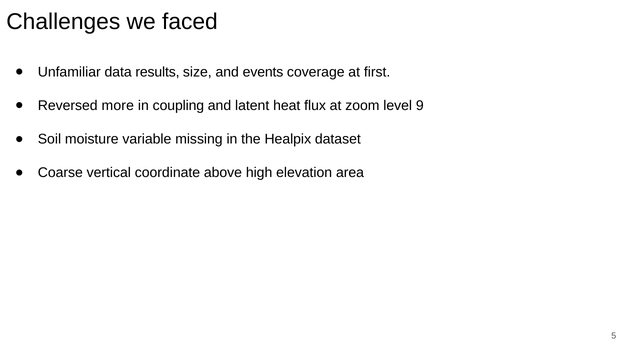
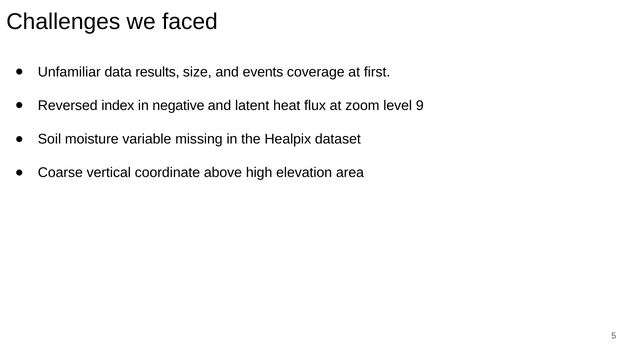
more: more -> index (118, 106)
coupling: coupling -> negative (178, 106)
